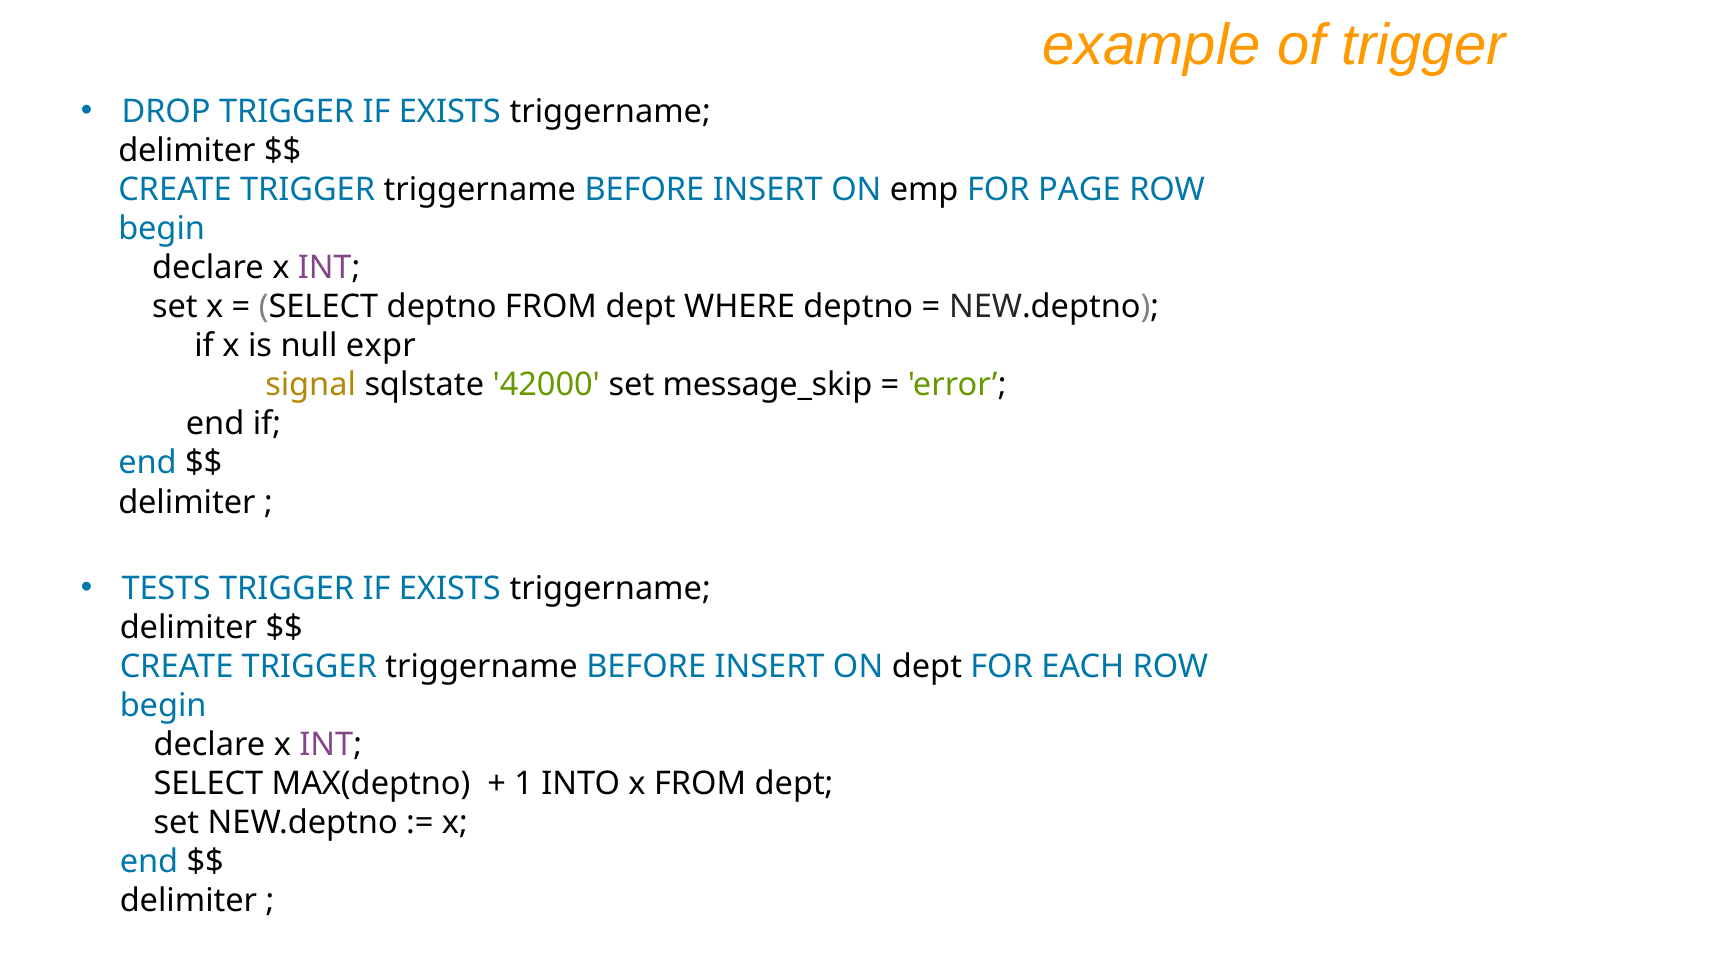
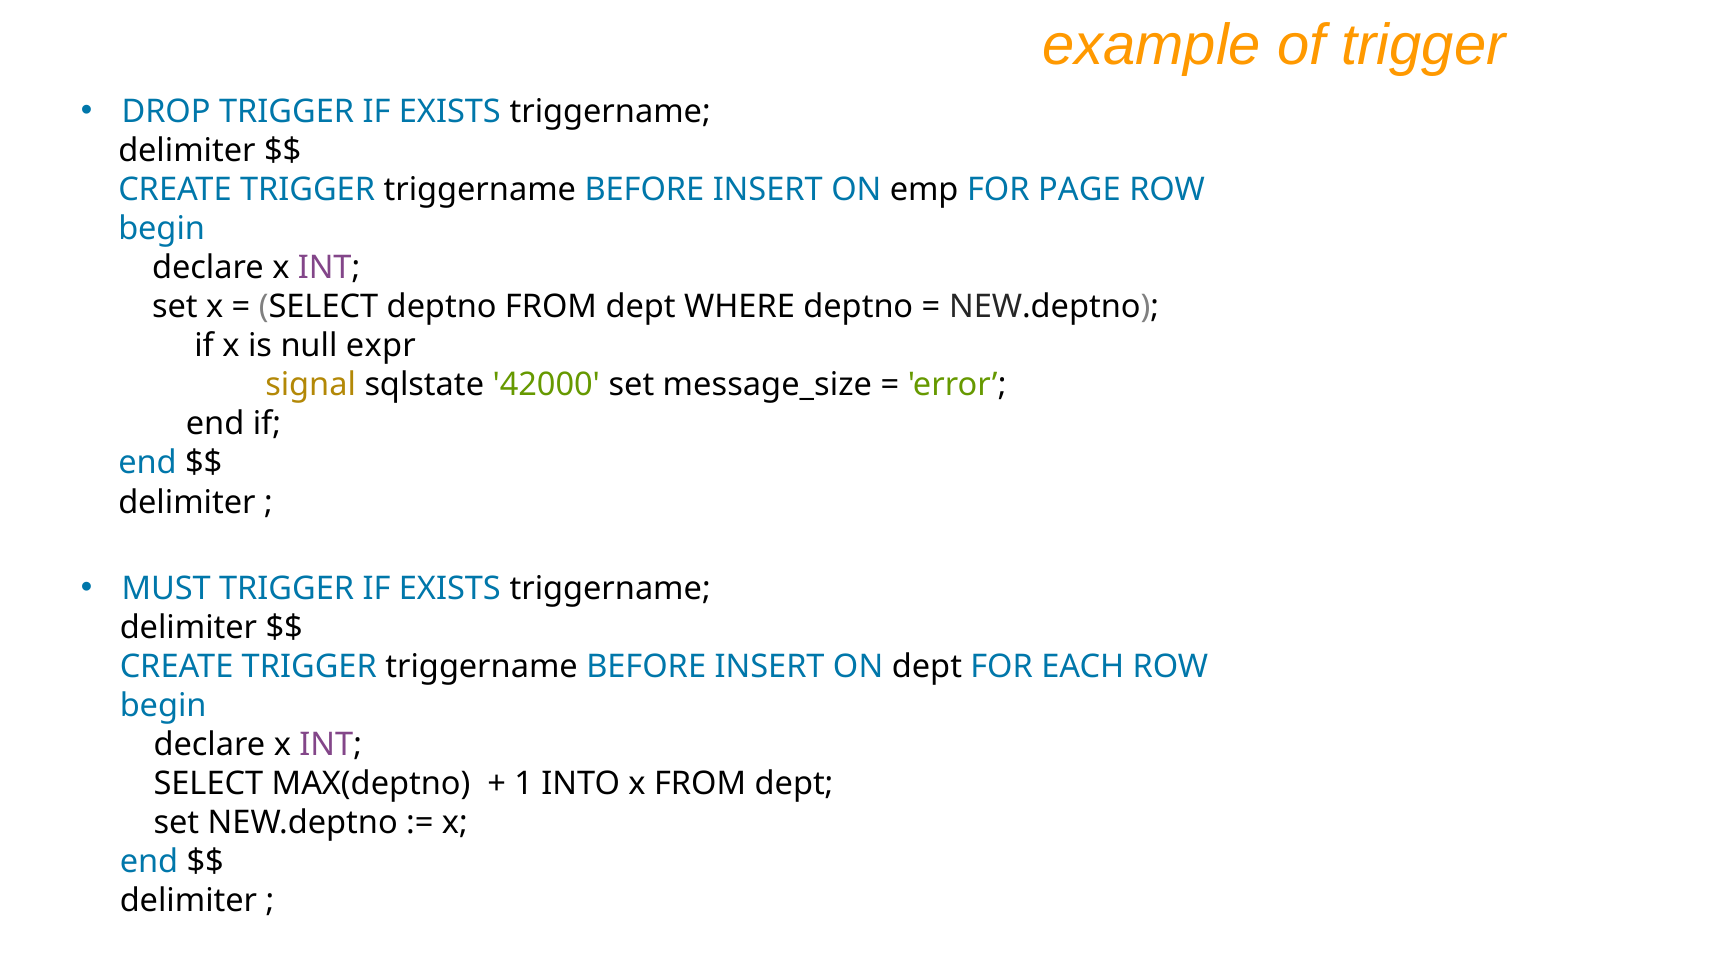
message_skip: message_skip -> message_size (767, 385)
TESTS: TESTS -> MUST (166, 588)
